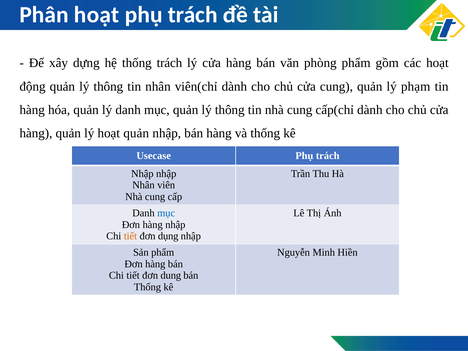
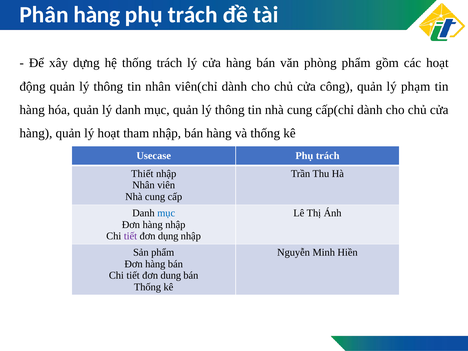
Phân hoạt: hoạt -> hàng (97, 15)
cửa cung: cung -> công (336, 86)
hoạt quản: quản -> tham (136, 133)
Nhập: Nhập -> Thiết (142, 174)
tiết colour: orange -> purple (130, 236)
